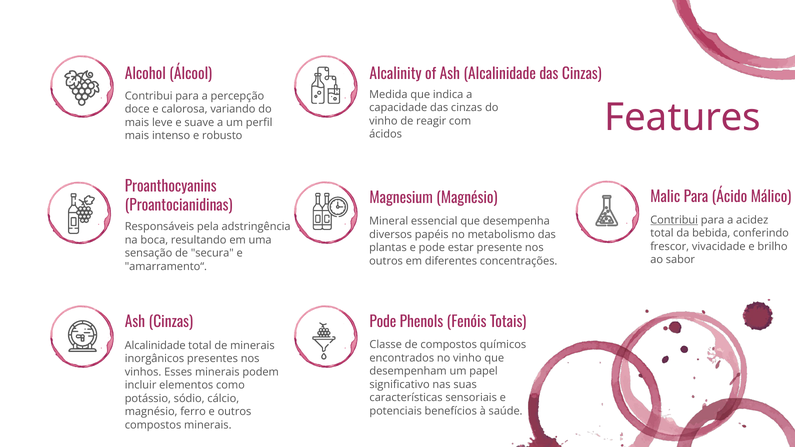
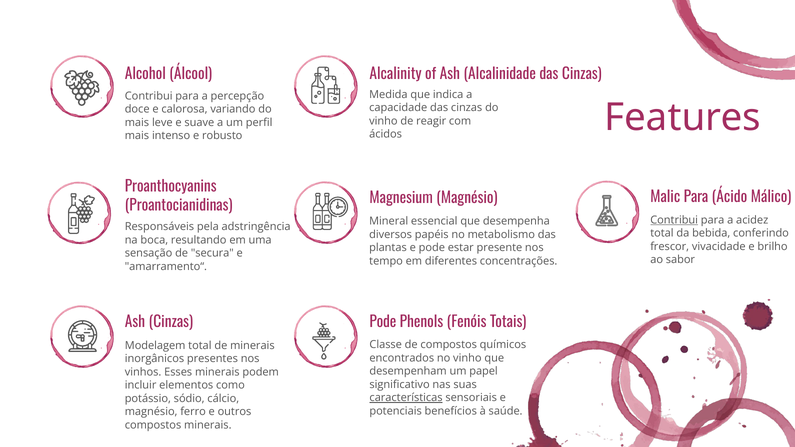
outros: outros -> tempo (386, 261)
Alcalinidade: Alcalinidade -> Modelagem (155, 346)
características underline: none -> present (406, 398)
